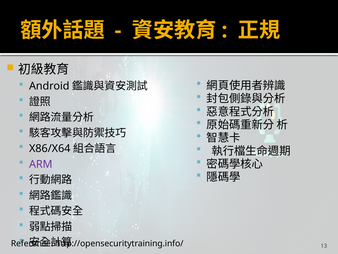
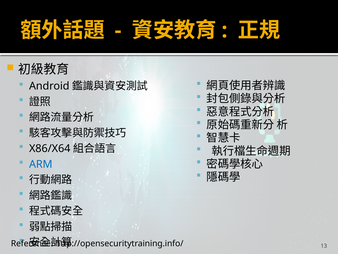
ARM colour: purple -> blue (41, 164)
